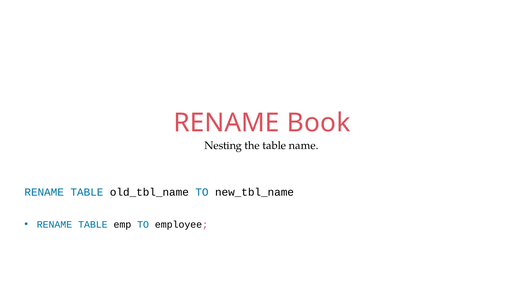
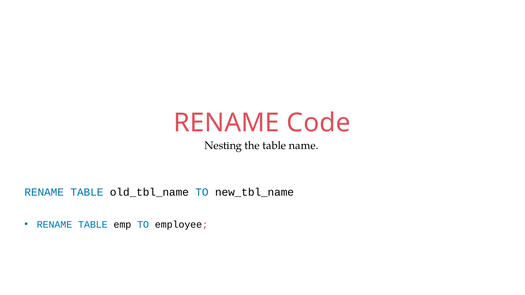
Book: Book -> Code (319, 123)
